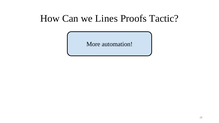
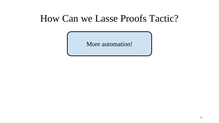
Lines: Lines -> Lasse (106, 18)
